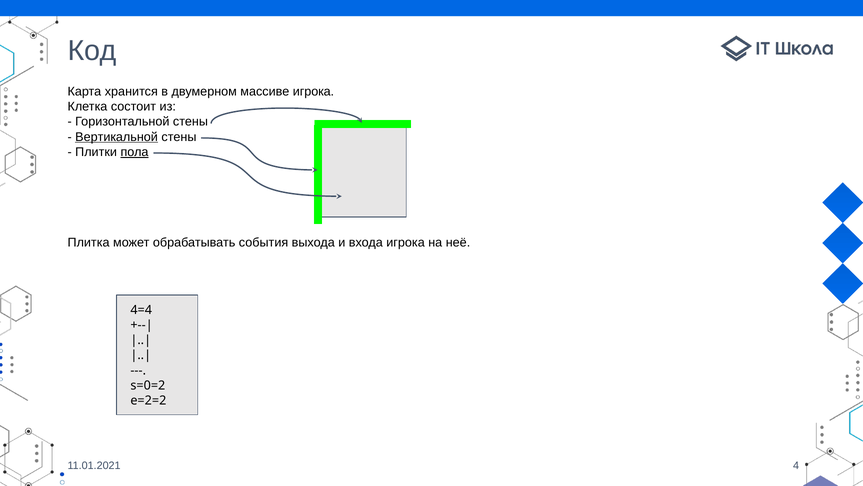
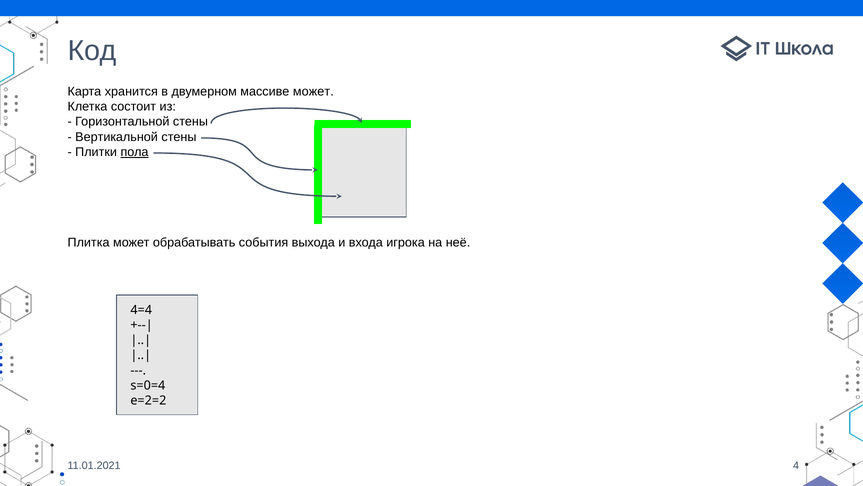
массиве игрока: игрока -> может (313, 91)
Вертикальной underline: present -> none (117, 137)
s=0=2: s=0=2 -> s=0=4 (148, 385)
